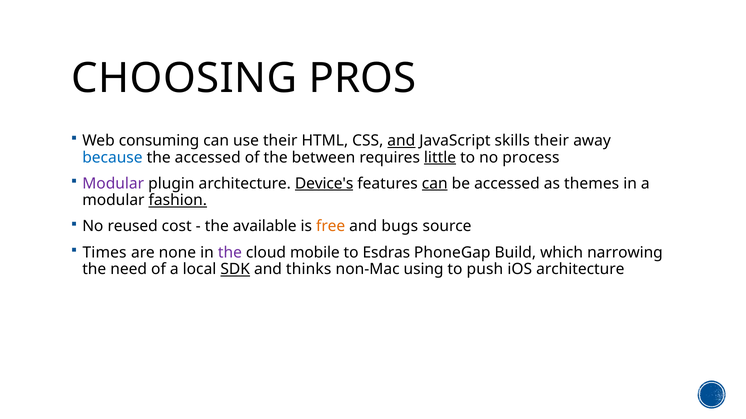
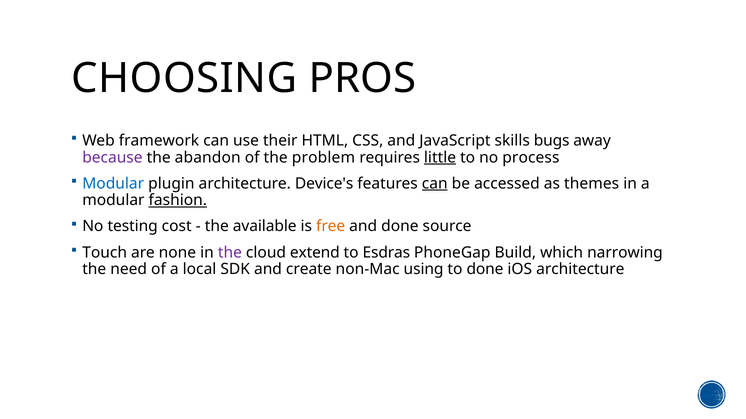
consuming: consuming -> framework (159, 141)
and underline: present -> none (401, 141)
skills their: their -> bugs (552, 141)
because colour: blue -> purple (112, 158)
the accessed: accessed -> abandon (208, 158)
between: between -> problem (323, 158)
Modular colour: purple -> blue (113, 184)
Device's underline: present -> none (324, 184)
reused: reused -> testing (133, 227)
and bugs: bugs -> done (400, 227)
Times: Times -> Touch (105, 253)
mobile: mobile -> extend (315, 253)
SDK underline: present -> none (235, 270)
thinks: thinks -> create (309, 270)
to push: push -> done (485, 270)
